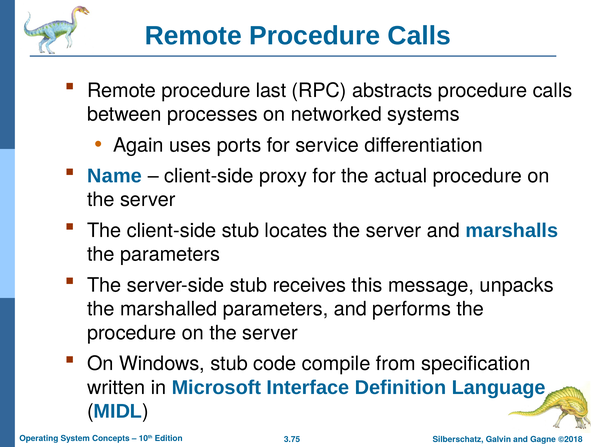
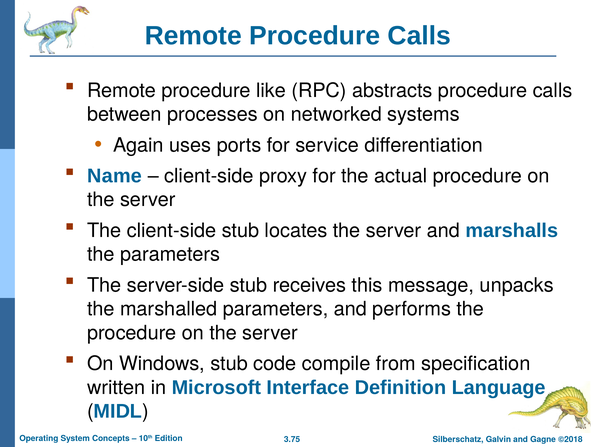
last: last -> like (271, 90)
